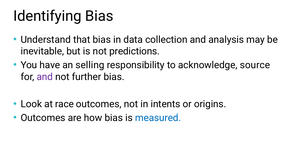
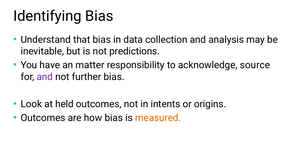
selling: selling -> matter (90, 65)
race: race -> held (64, 104)
measured colour: blue -> orange (158, 118)
